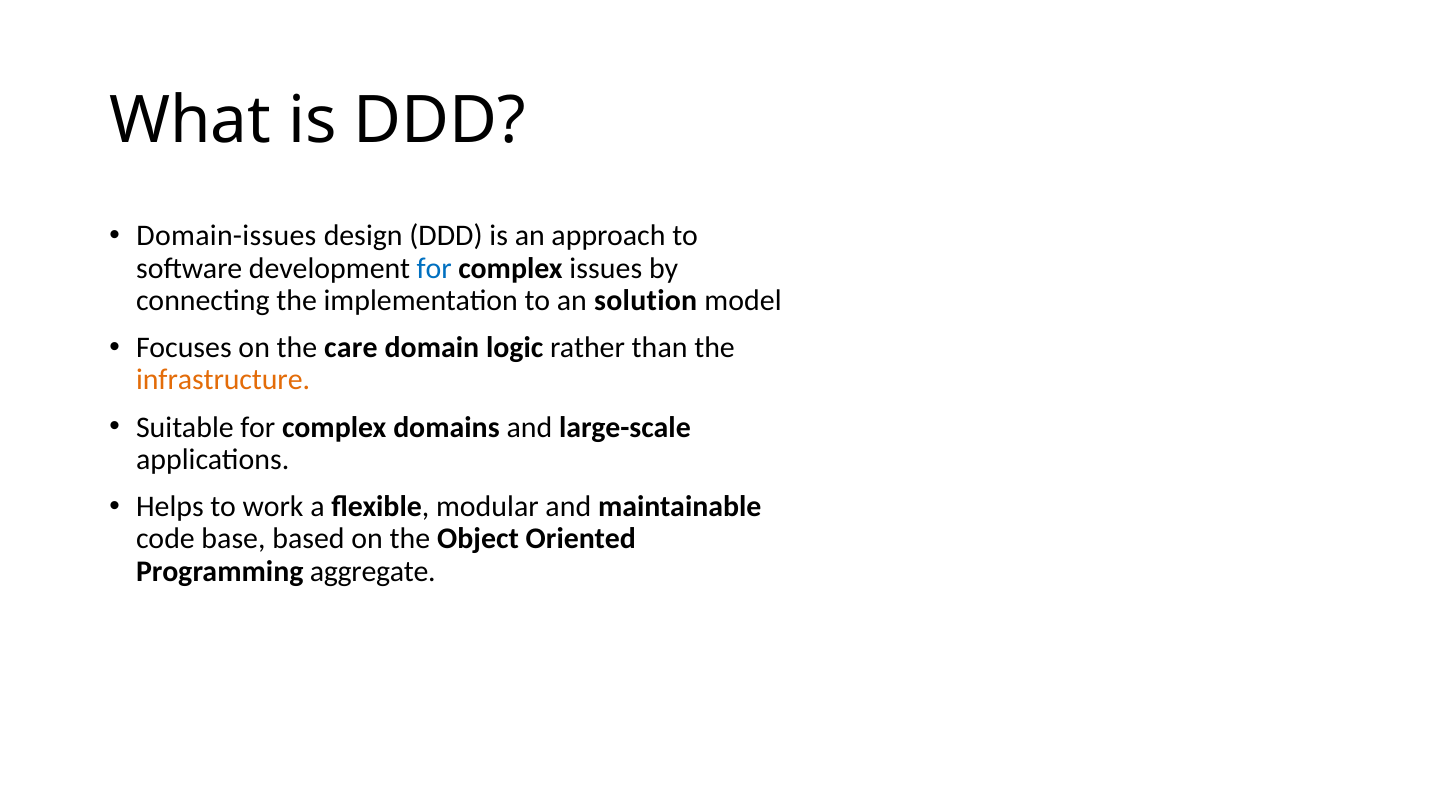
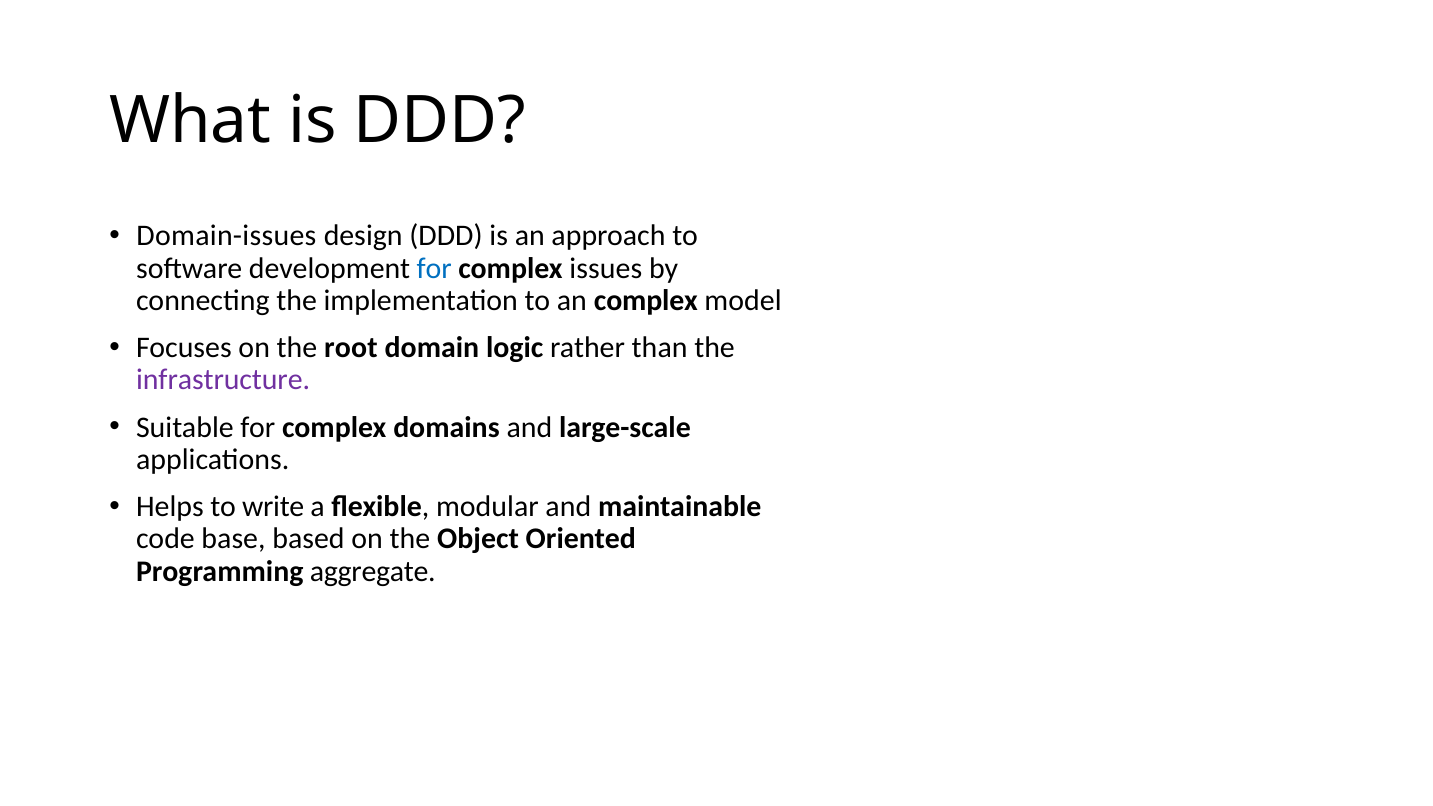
an solution: solution -> complex (646, 301)
care: care -> root (351, 348)
infrastructure colour: orange -> purple (223, 380)
work: work -> write (273, 507)
